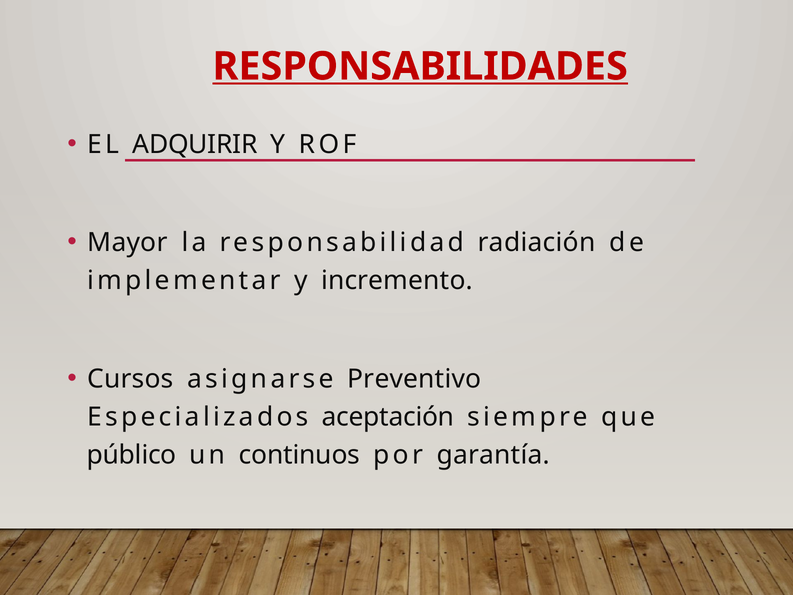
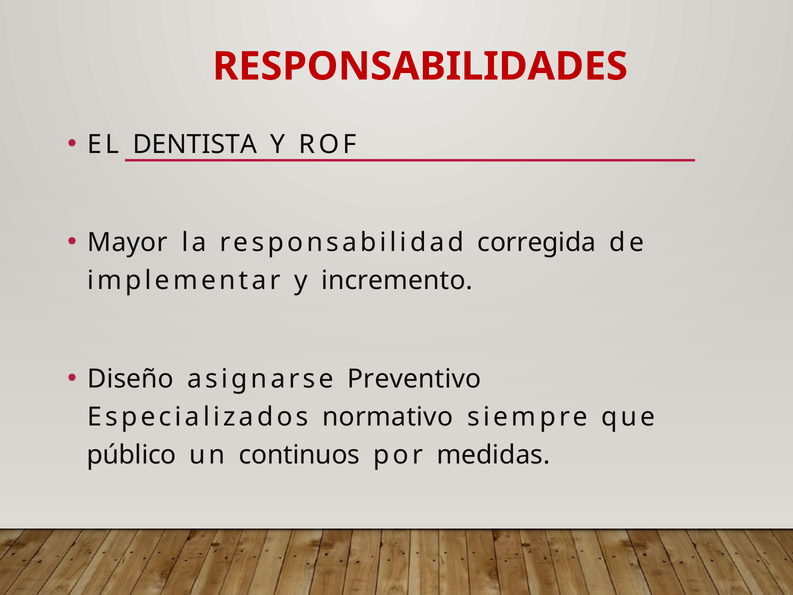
RESPONSABILIDADES underline: present -> none (420, 66)
ADQUIRIR: ADQUIRIR -> DENTISTA (195, 144)
radiación: radiación -> corregida (537, 242)
Cursos: Cursos -> Diseño (130, 379)
aceptación: aceptación -> normativo (388, 417)
garantía: garantía -> medidas (493, 455)
